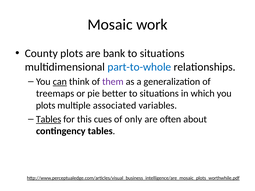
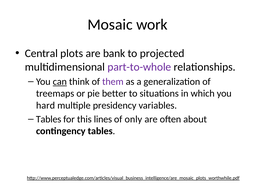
County: County -> Central (41, 54)
situations: situations -> projected (162, 54)
part-to-whole colour: blue -> purple (139, 67)
plots: plots -> hard (46, 105)
associated: associated -> presidency (115, 105)
Tables underline: present -> none (49, 119)
cues: cues -> lines (103, 119)
